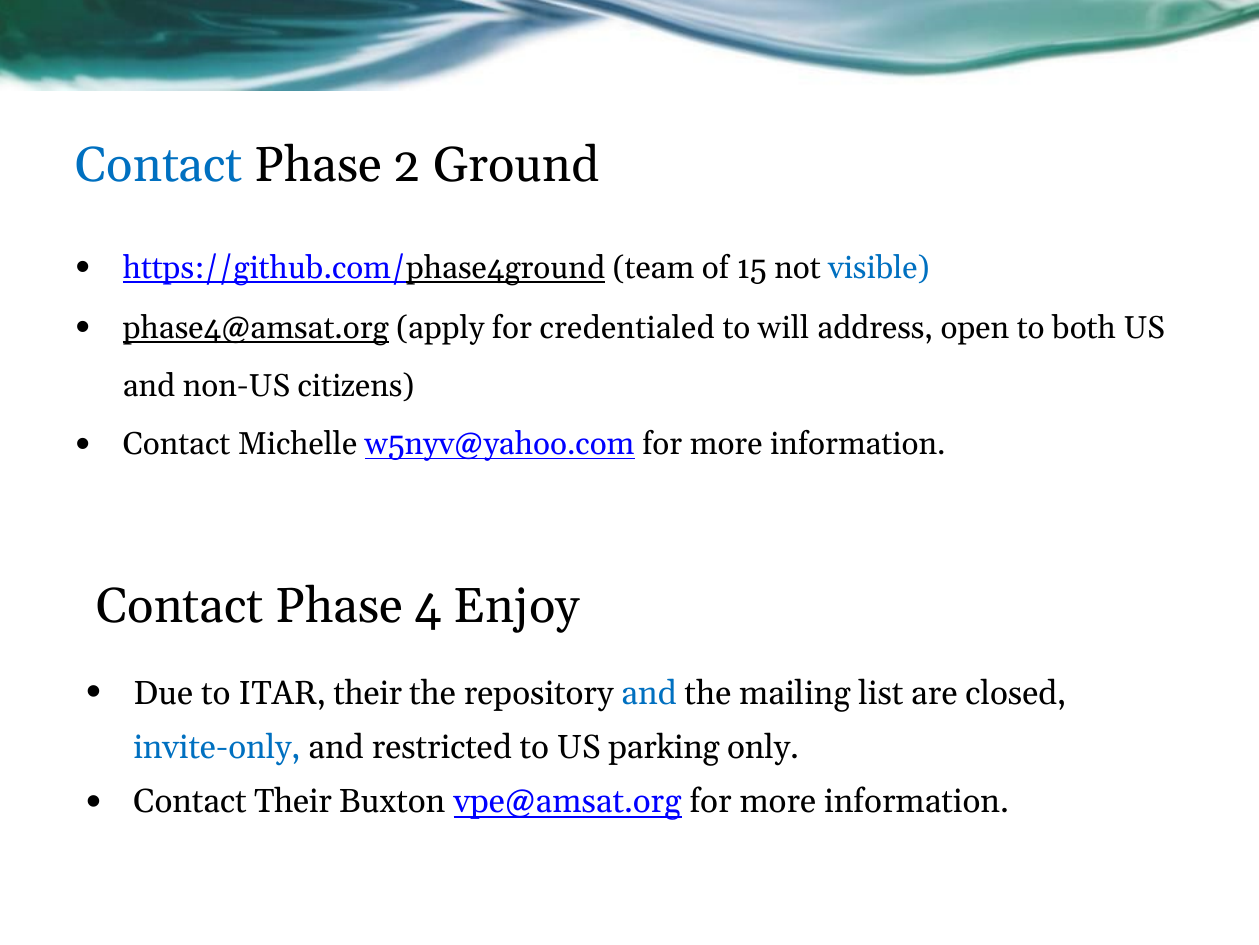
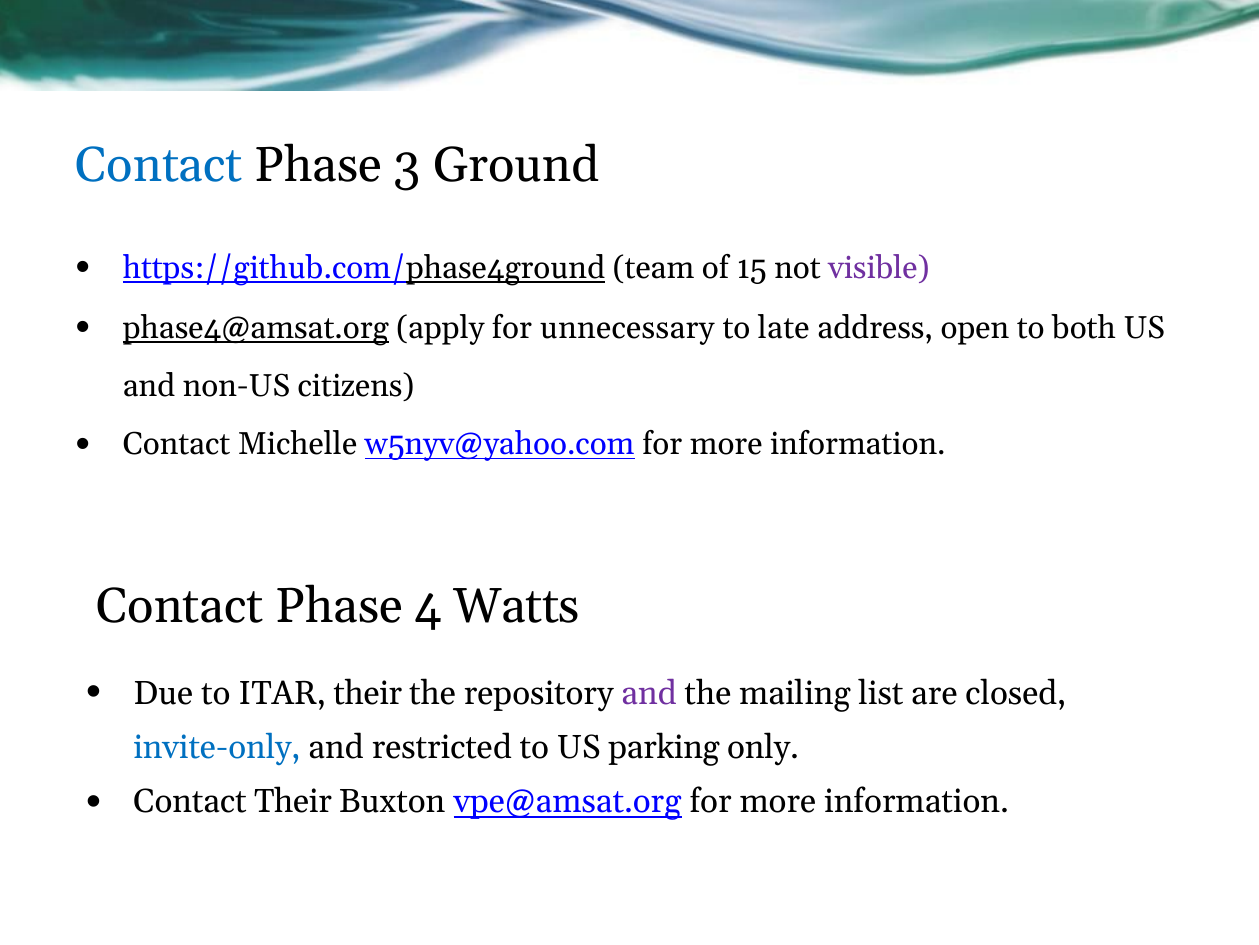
2: 2 -> 3 (407, 165)
visible colour: blue -> purple (879, 268)
credentialed: credentialed -> unnecessary (627, 327)
will: will -> late (784, 327)
Enjoy: Enjoy -> Watts (517, 606)
and colour: blue -> purple (649, 693)
